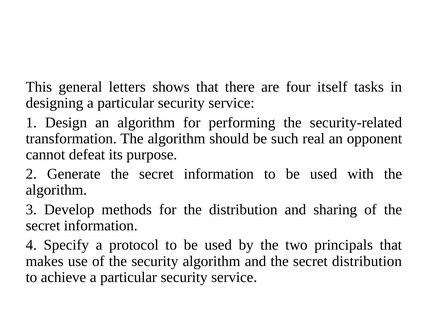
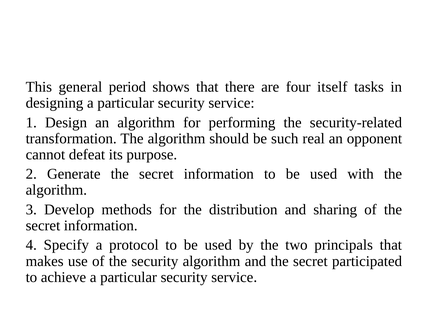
letters: letters -> period (127, 87)
secret distribution: distribution -> participated (367, 261)
